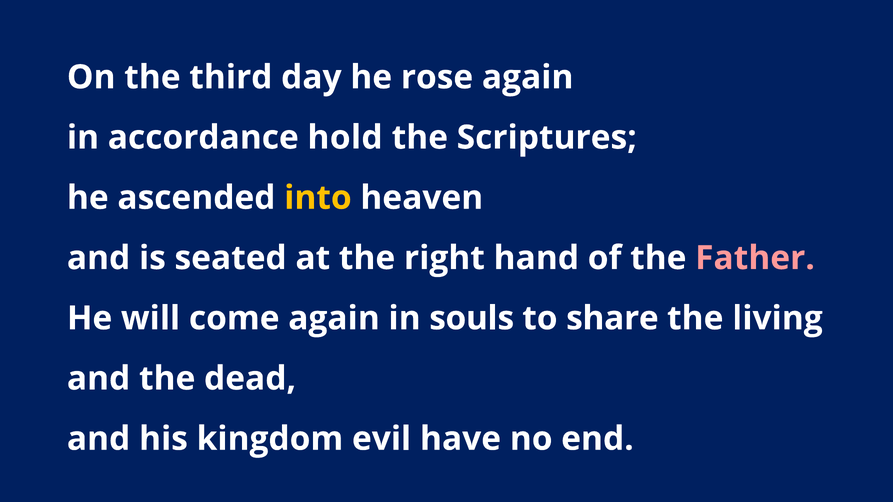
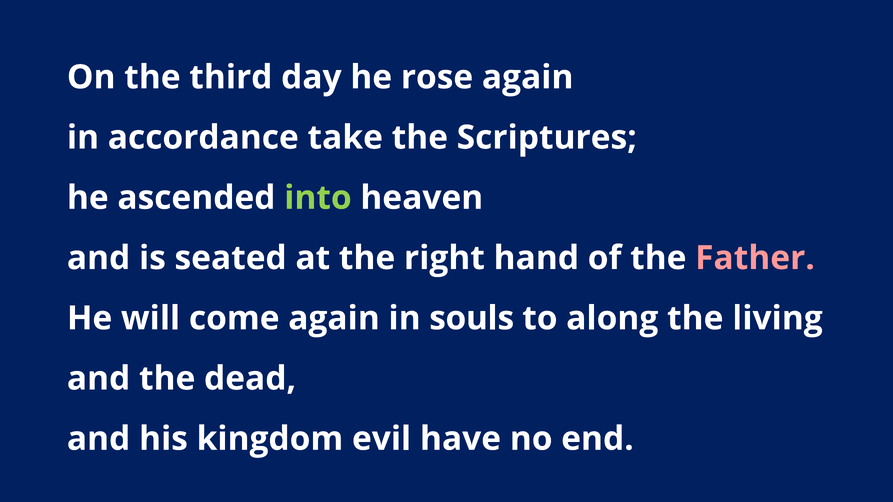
hold: hold -> take (345, 138)
into colour: yellow -> light green (318, 198)
share: share -> along (612, 318)
